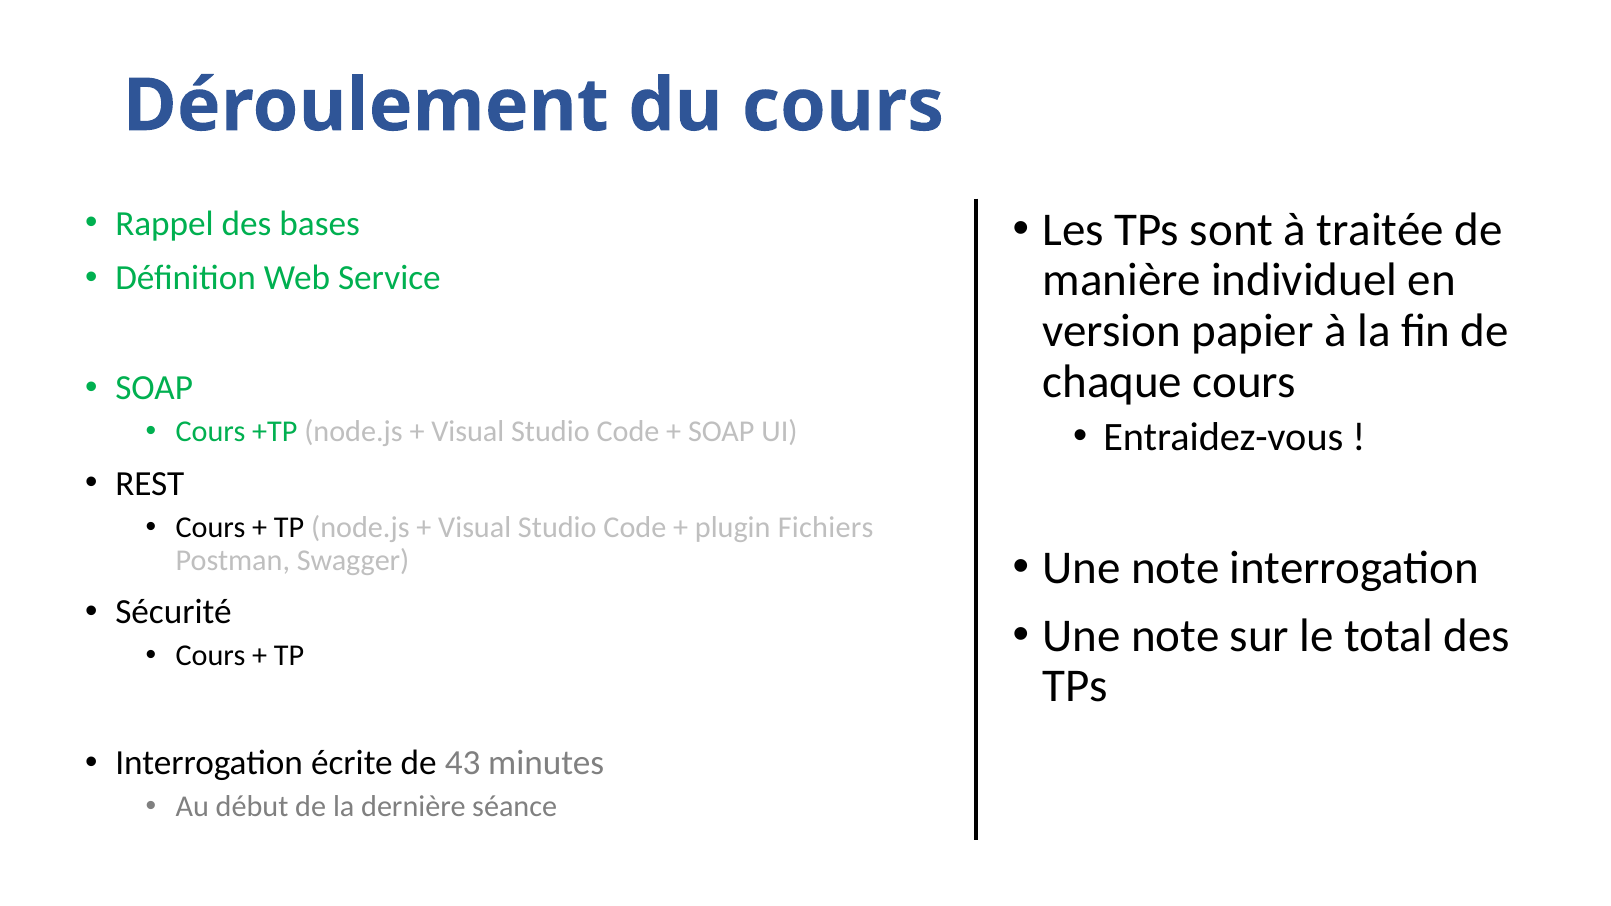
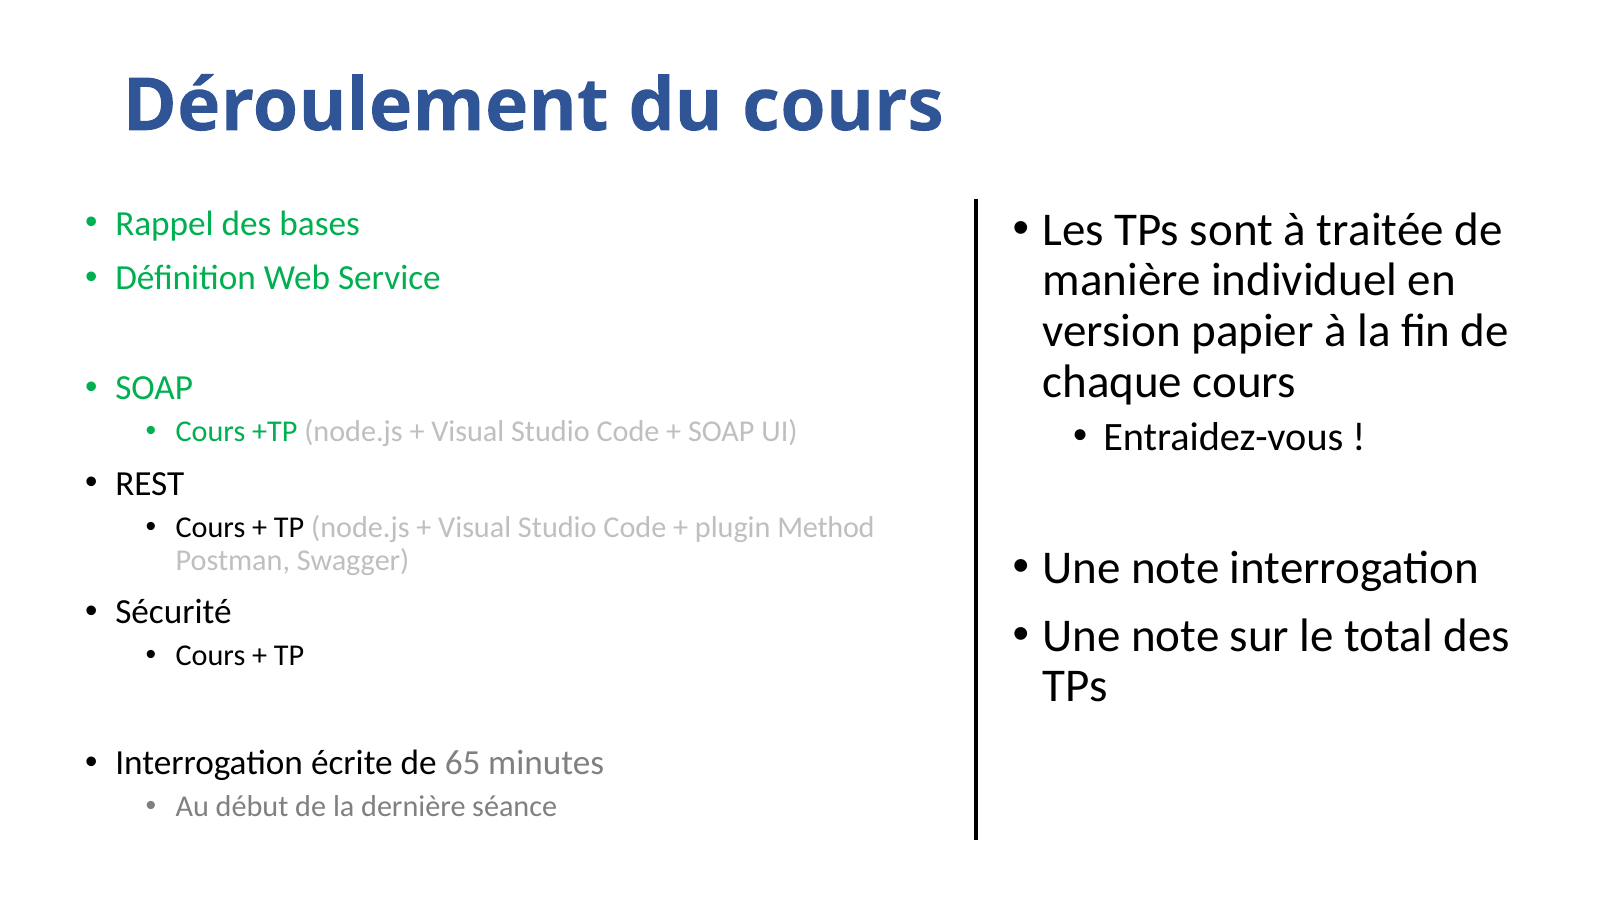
Fichiers: Fichiers -> Method (826, 528)
43: 43 -> 65 (463, 763)
